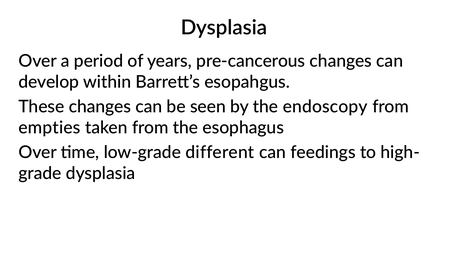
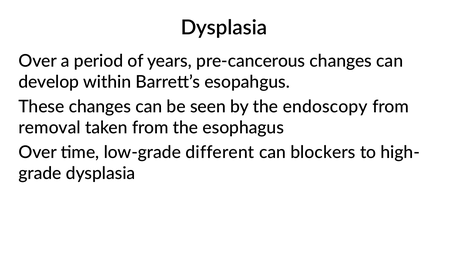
empties: empties -> removal (50, 128)
feedings: feedings -> blockers (323, 152)
